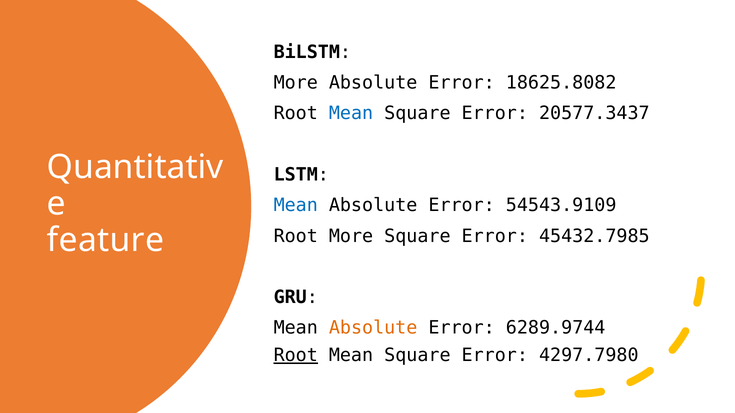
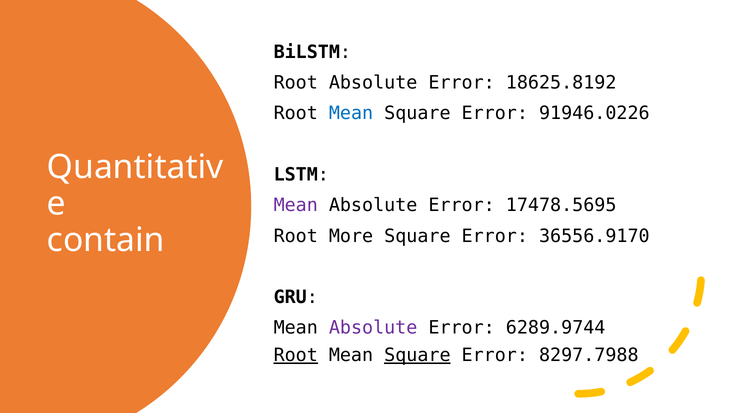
More: More -> Root (296, 83)
18625.8082: 18625.8082 -> 18625.8192 (561, 83)
20577.3437: 20577.3437 -> 91946.0226 (594, 113)
Mean colour: blue -> purple (296, 206)
54543.9109: 54543.9109 -> 17478.5695 (561, 206)
45432.7985: 45432.7985 -> 36556.9170 (594, 236)
feature: feature -> contain (106, 240)
Absolute colour: orange -> purple (373, 328)
Square underline: none -> present (417, 356)
4297.7980: 4297.7980 -> 8297.7988 (589, 356)
